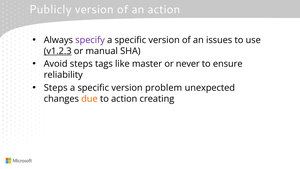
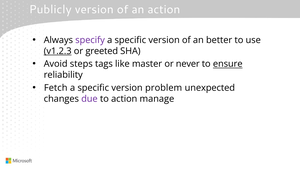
issues: issues -> better (219, 40)
manual: manual -> greeted (102, 51)
ensure underline: none -> present (228, 64)
Steps: Steps -> Fetch (56, 88)
due colour: orange -> purple (89, 99)
creating: creating -> manage (157, 99)
